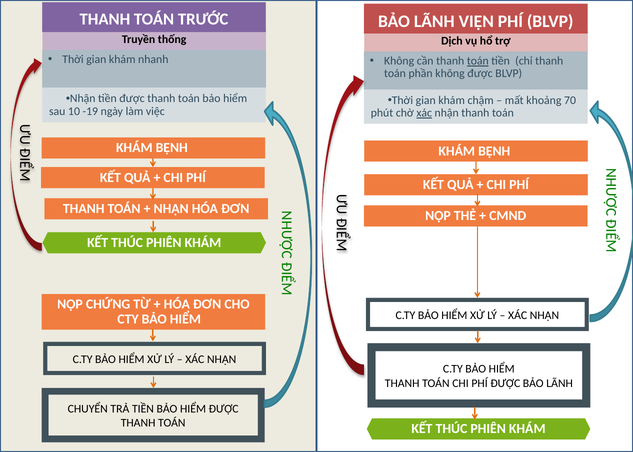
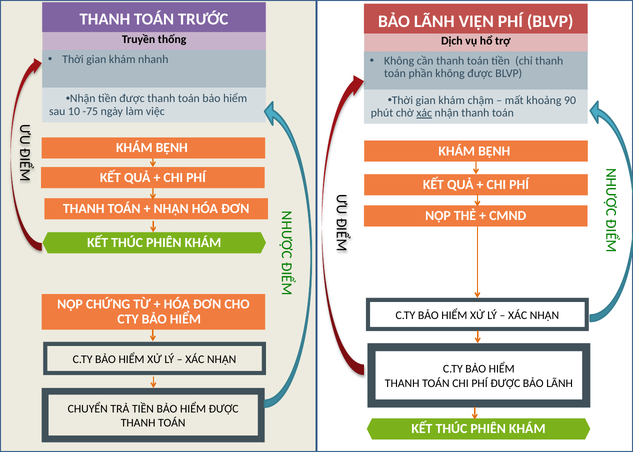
toán underline: present -> none (478, 61)
70: 70 -> 90 (570, 100)
-19: -19 -> -75 (90, 111)
